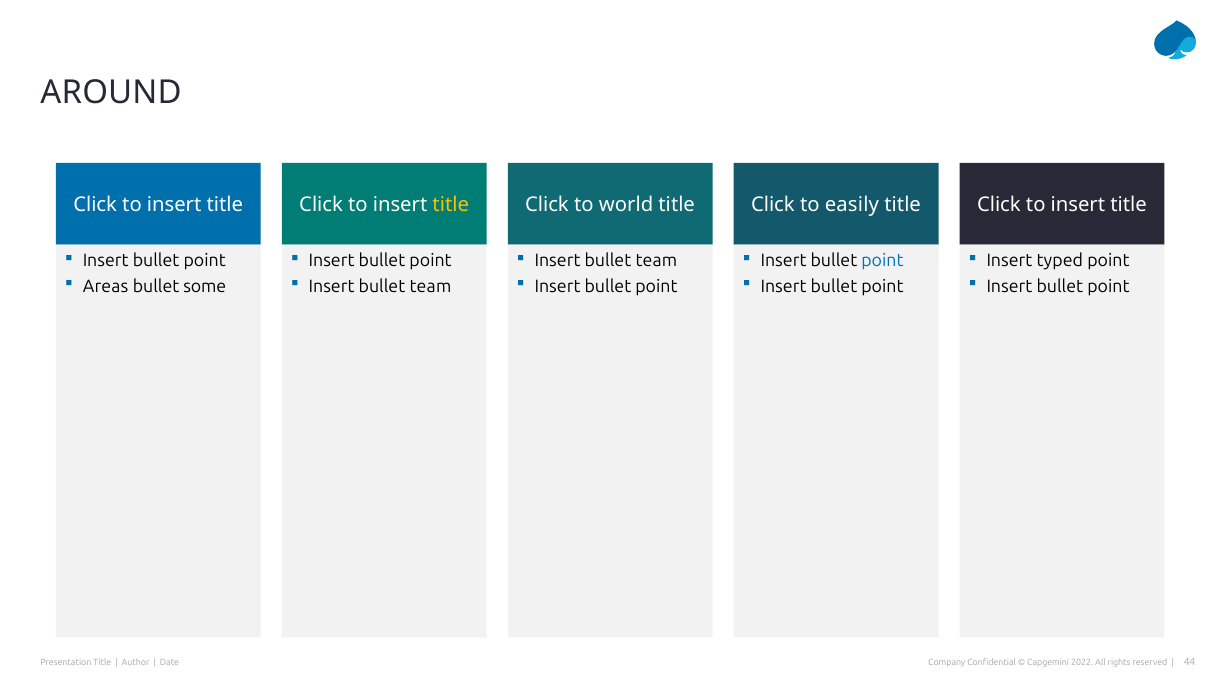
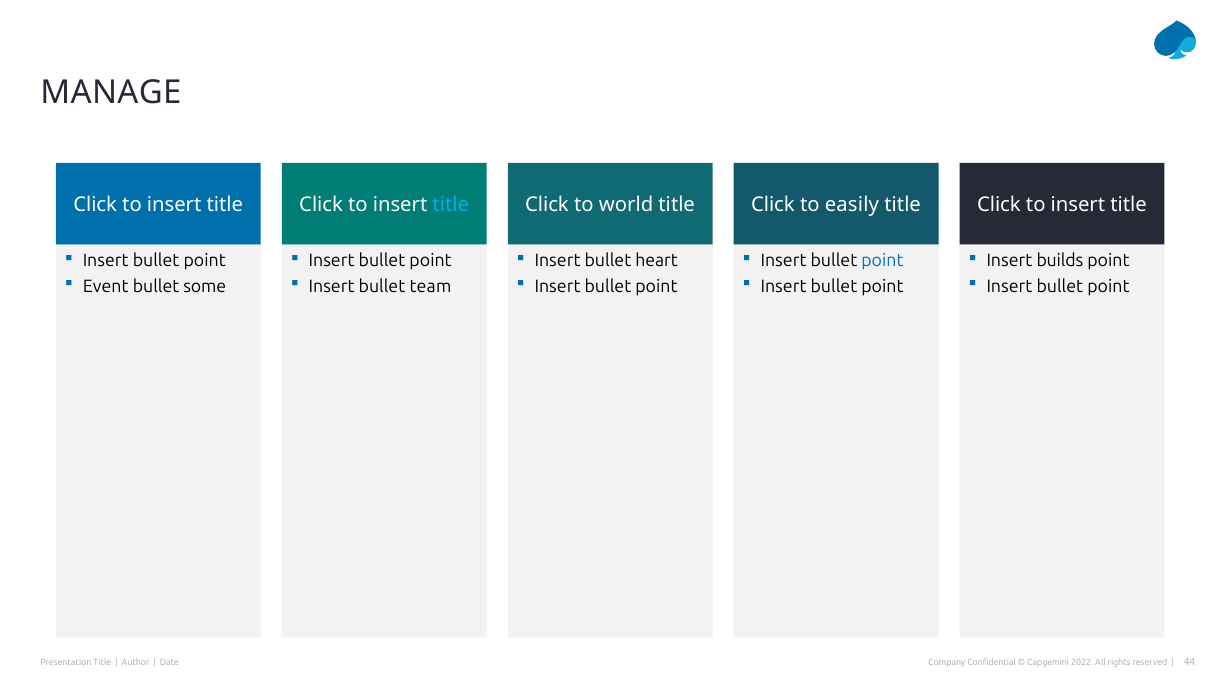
AROUND: AROUND -> MANAGE (111, 92)
title colour: yellow -> light blue (451, 205)
team: team -> heart (657, 261)
typed: typed -> builds (1060, 261)
Areas: Areas -> Event (106, 286)
